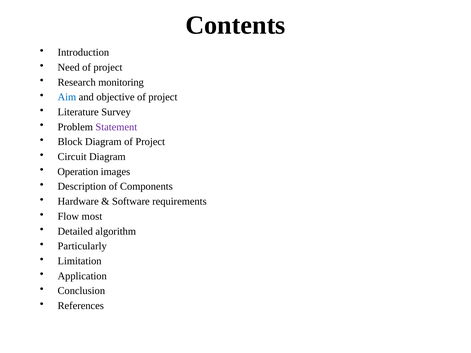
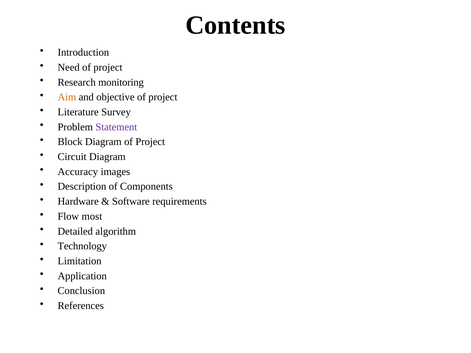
Aim colour: blue -> orange (67, 97)
Operation: Operation -> Accuracy (78, 172)
Particularly: Particularly -> Technology (82, 246)
